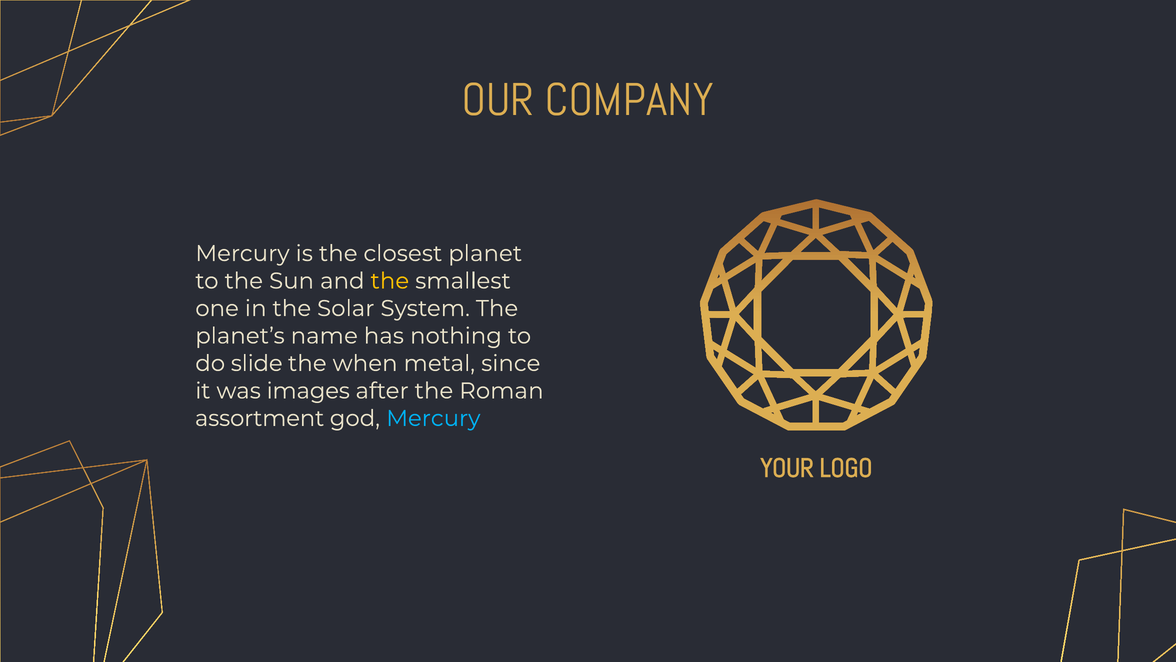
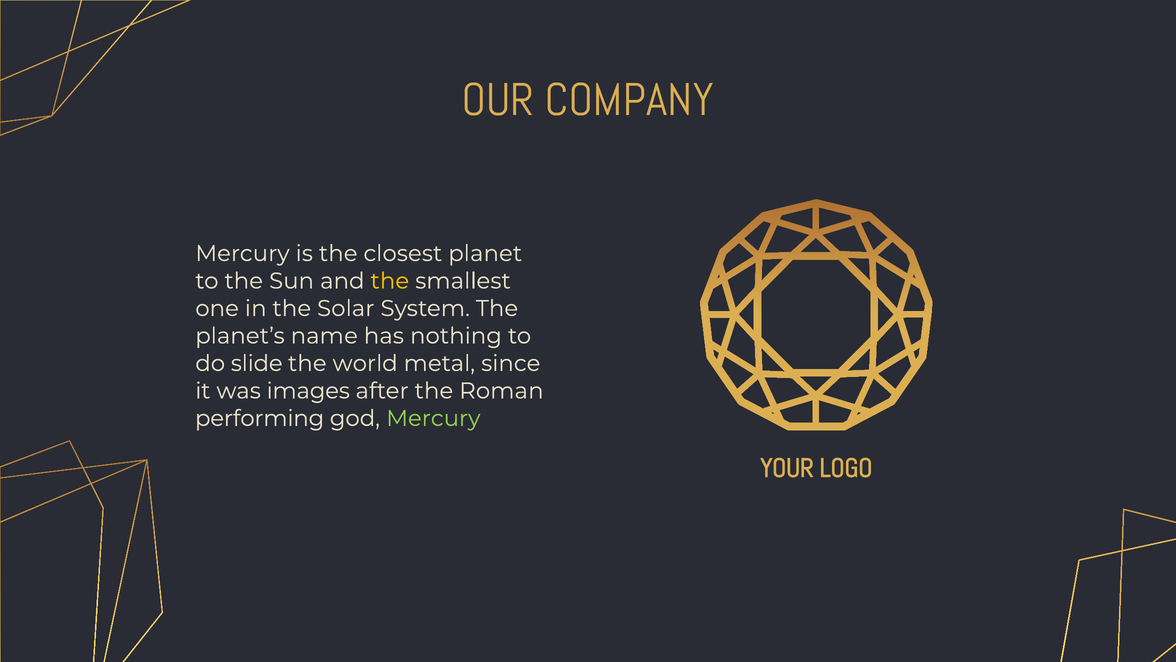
when: when -> world (365, 363)
assortment: assortment -> performing (260, 418)
Mercury colour: light blue -> light green (433, 418)
